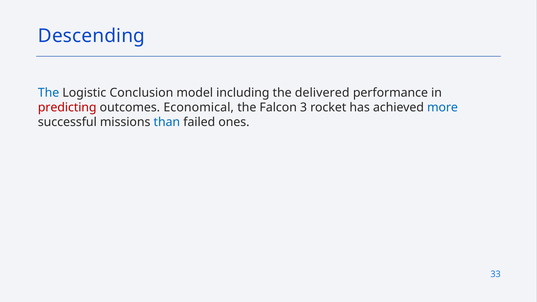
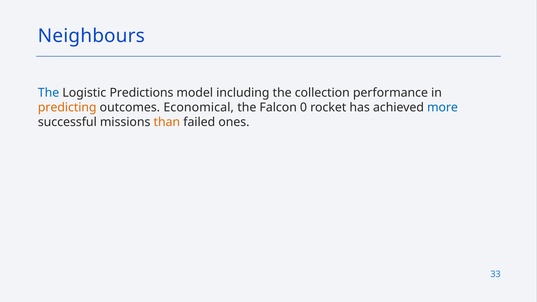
Descending: Descending -> Neighbours (91, 36)
Conclusion: Conclusion -> Predictions (141, 93)
delivered: delivered -> collection (322, 93)
predicting colour: red -> orange (67, 108)
3: 3 -> 0 (304, 108)
than colour: blue -> orange (167, 122)
